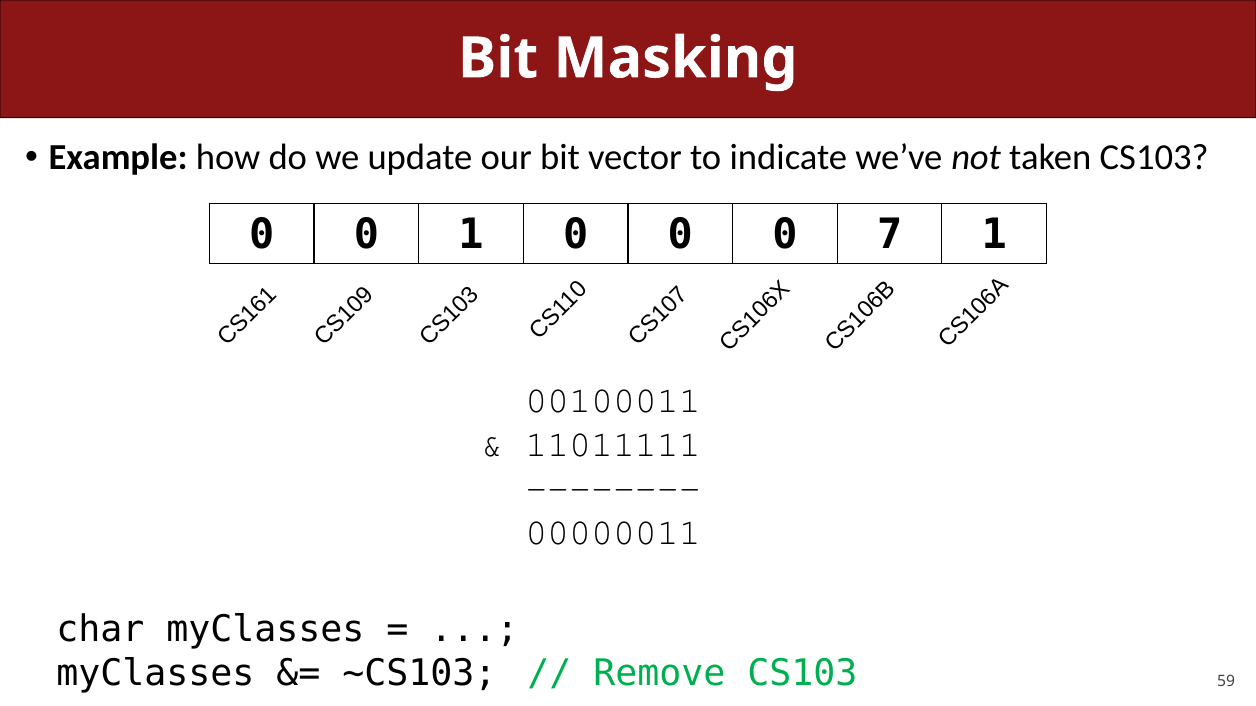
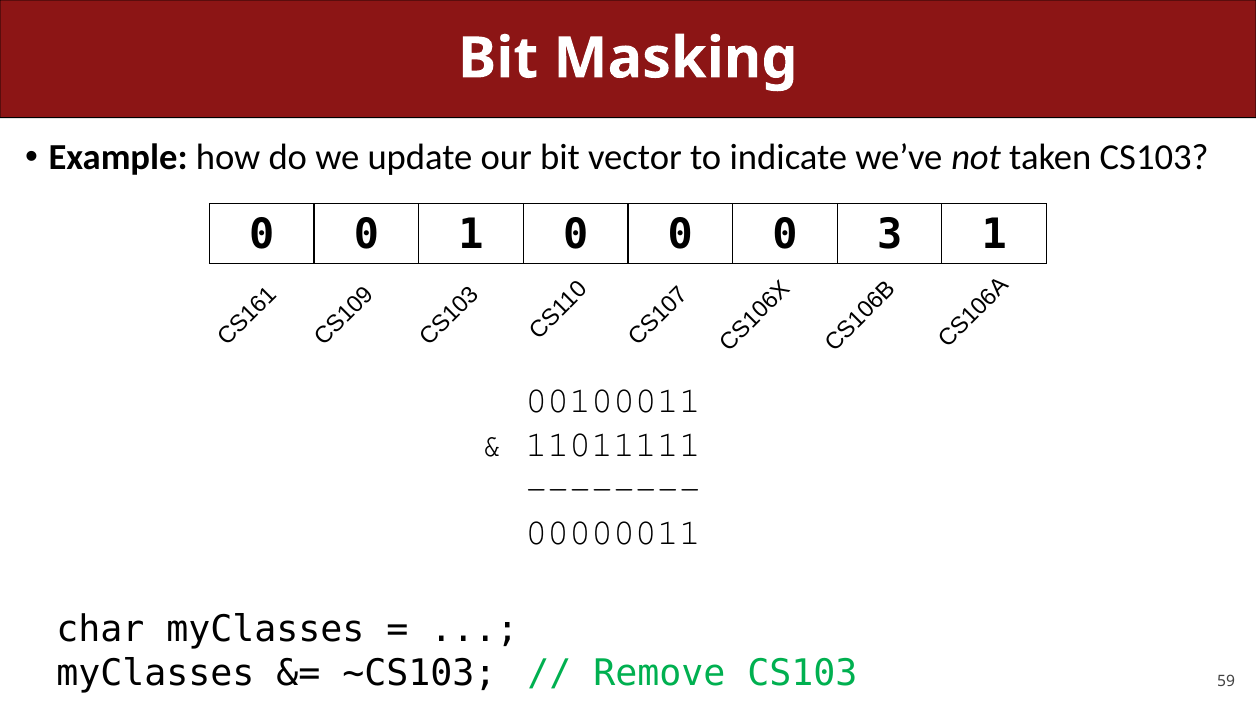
0 0 7: 7 -> 3 (890, 235)
